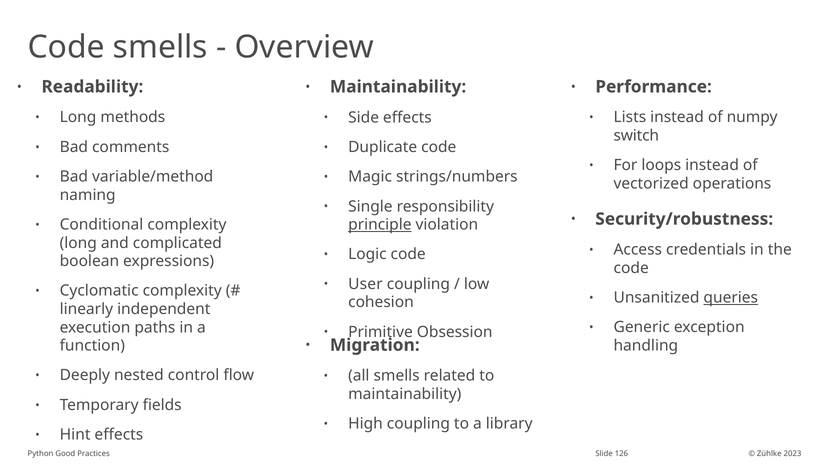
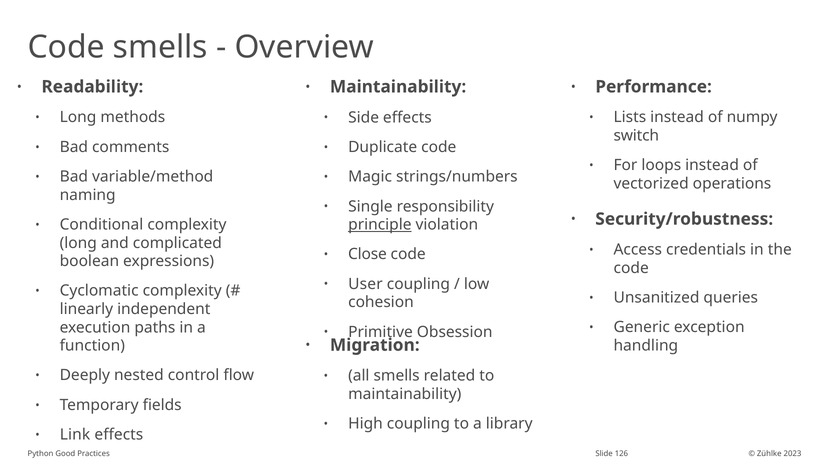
Logic: Logic -> Close (367, 255)
queries underline: present -> none (731, 298)
Hint: Hint -> Link (75, 435)
